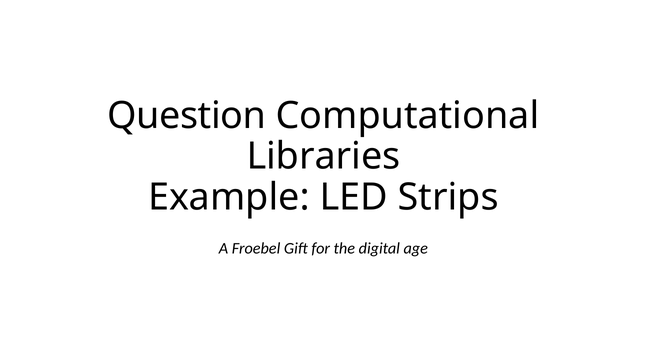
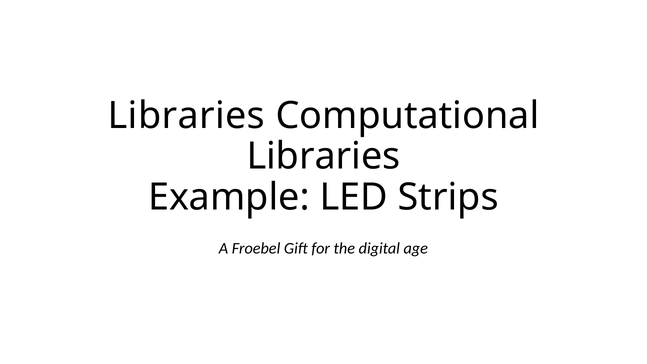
Question: Question -> Libraries (186, 116)
